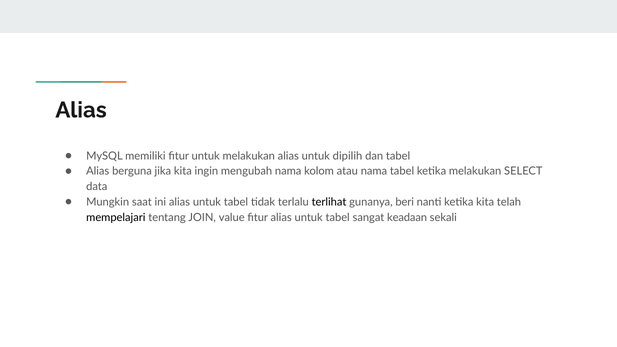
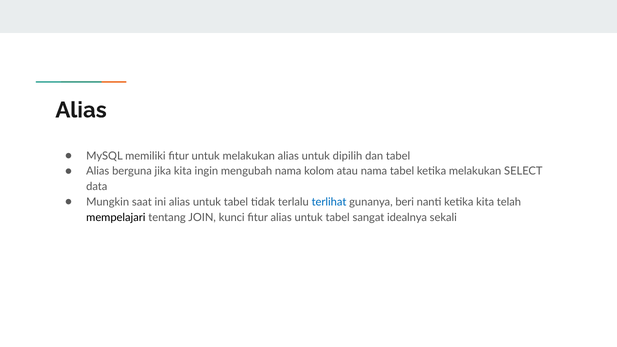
terlihat colour: black -> blue (329, 202)
value: value -> kunci (232, 217)
keadaan: keadaan -> idealnya (407, 217)
